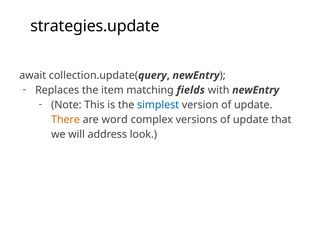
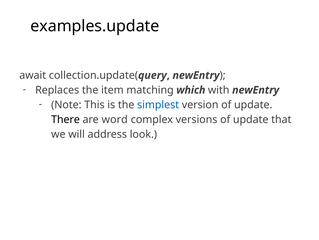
strategies.update: strategies.update -> examples.update (95, 26)
fields: fields -> which (191, 90)
There colour: orange -> black (65, 119)
